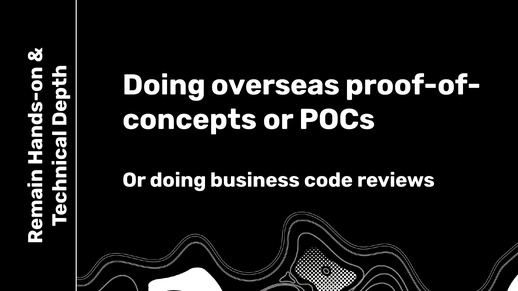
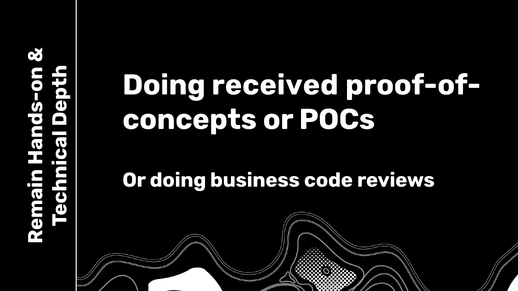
overseas: overseas -> received (275, 85)
